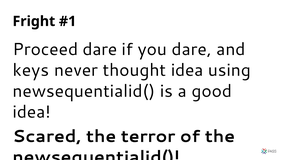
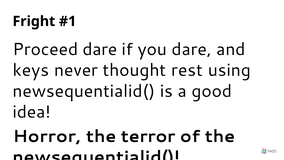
thought idea: idea -> rest (187, 70)
Scared: Scared -> Horror (47, 136)
